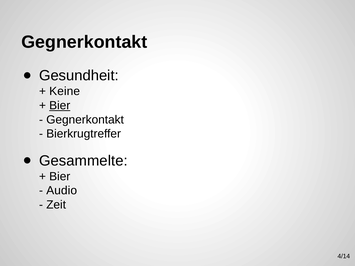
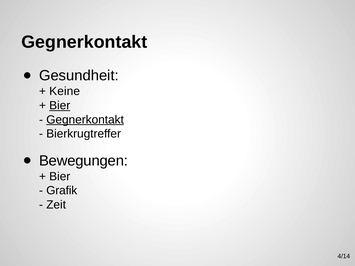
Gegnerkontakt underline: none -> present (85, 120)
Gesammelte: Gesammelte -> Bewegungen (83, 161)
Audio: Audio -> Grafik (62, 191)
